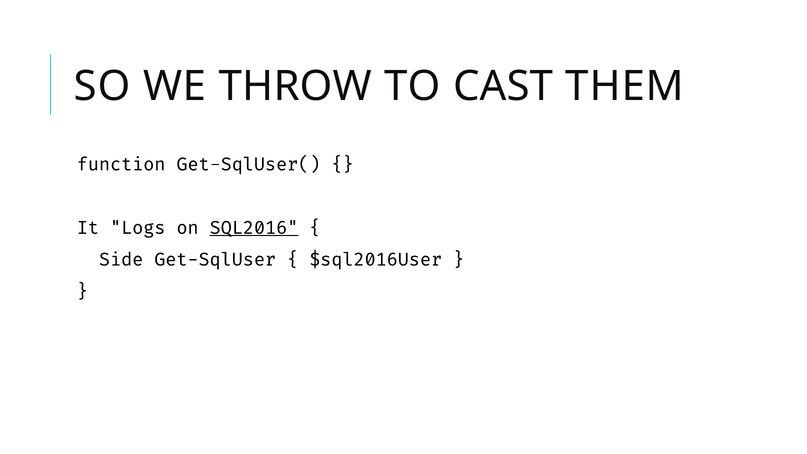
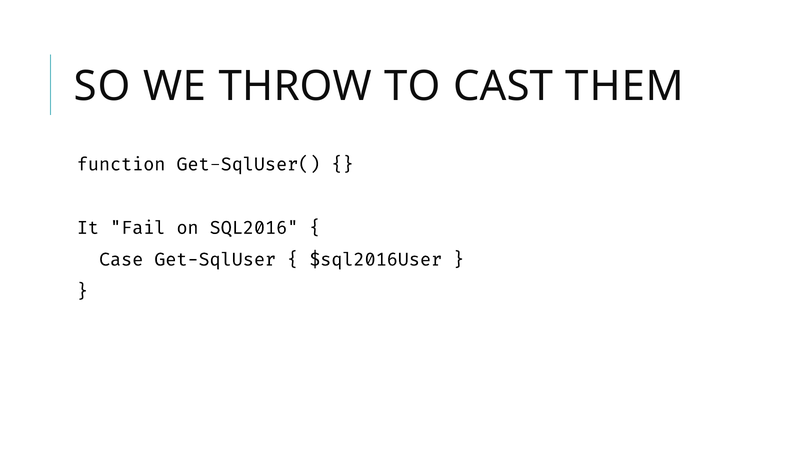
Logs: Logs -> Fail (138, 228)
SQL2016 underline: present -> none (254, 228)
Side: Side -> Case (121, 259)
